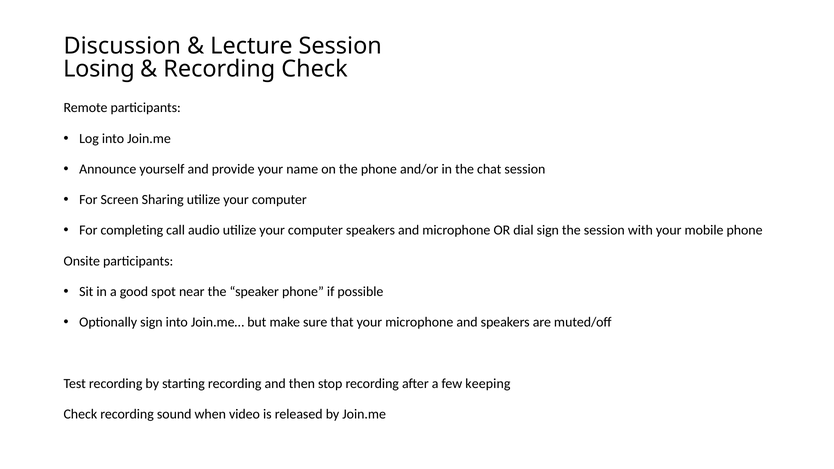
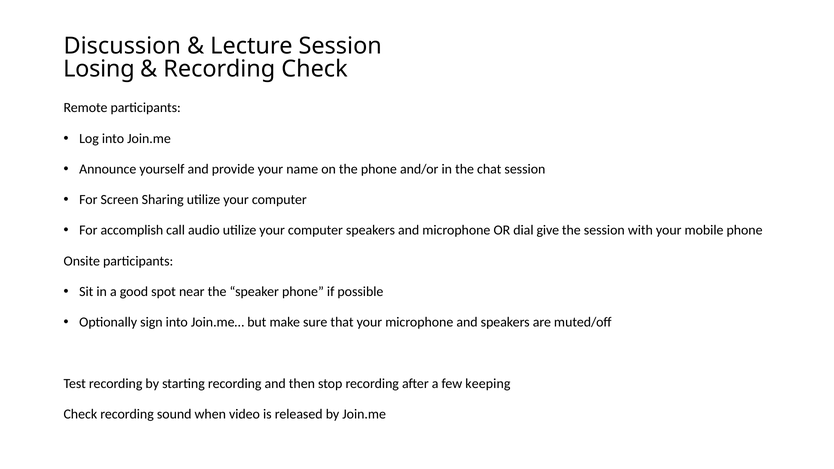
completing: completing -> accomplish (132, 230)
dial sign: sign -> give (548, 230)
